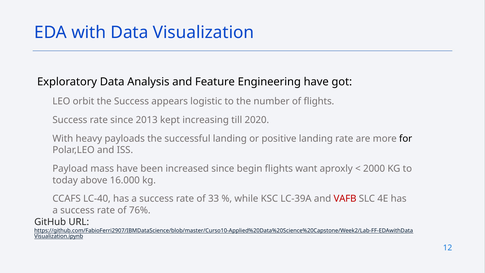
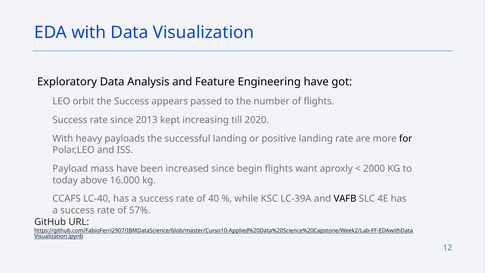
logistic: logistic -> passed (206, 101)
33: 33 -> 40 (214, 199)
VAFB colour: red -> black (345, 199)
76%: 76% -> 57% (140, 210)
